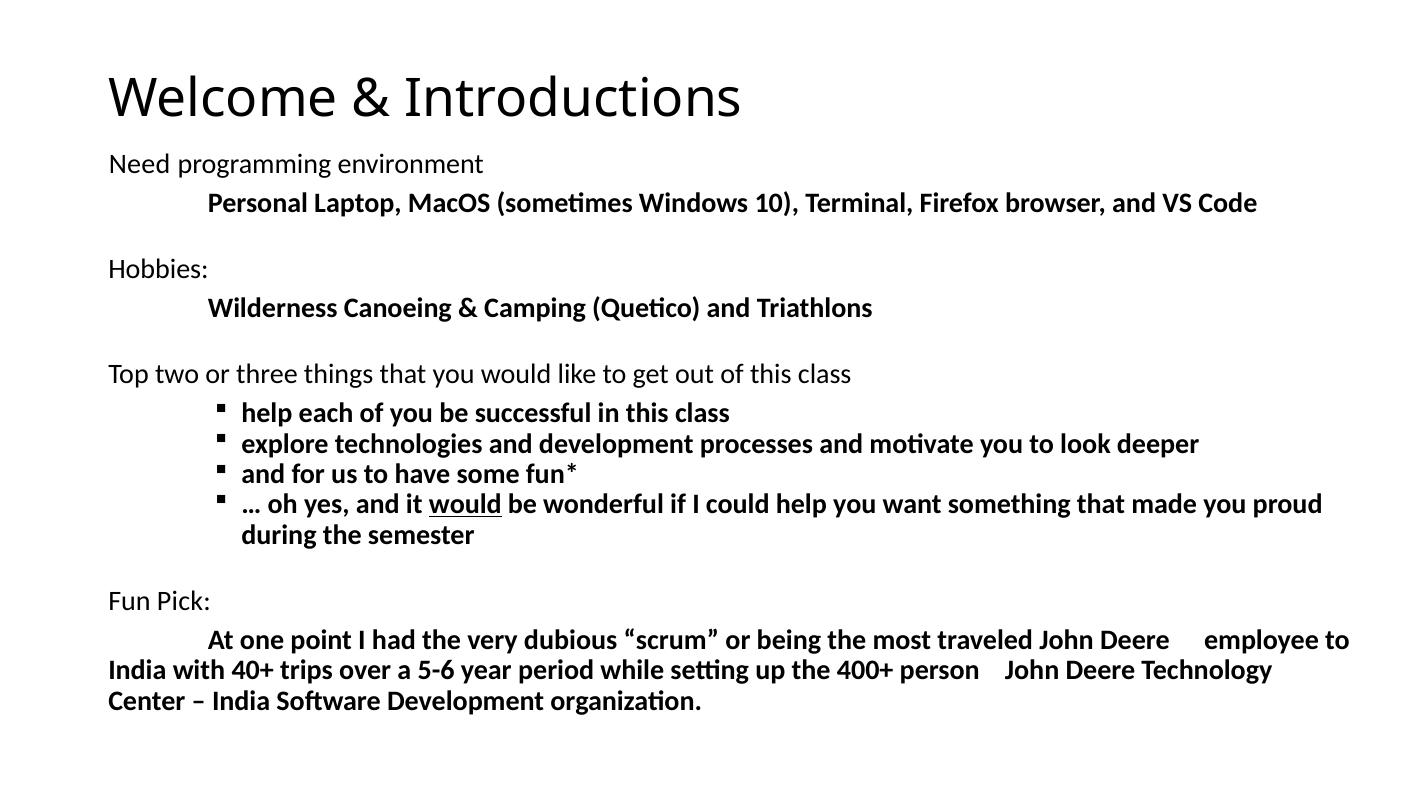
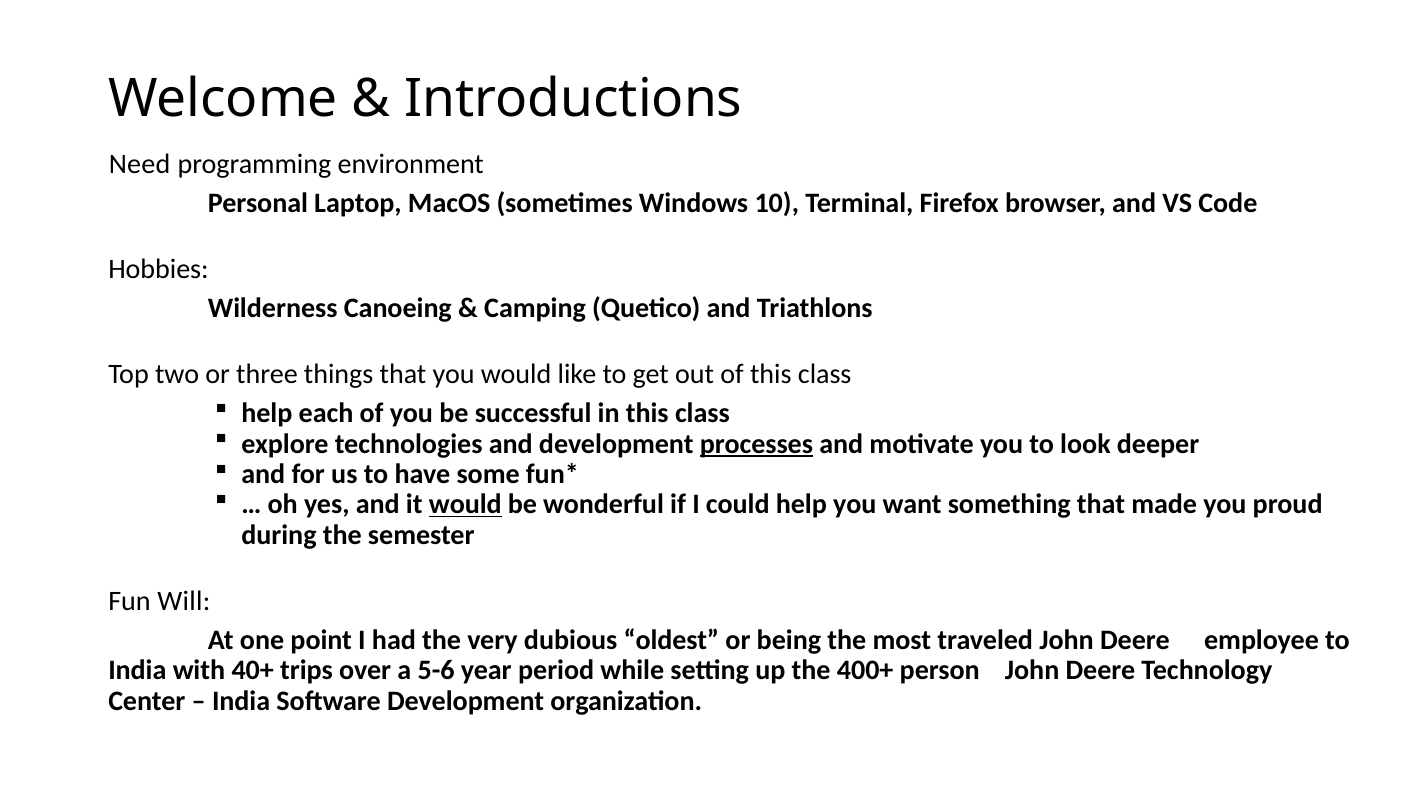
processes underline: none -> present (756, 444)
Pick: Pick -> Will (184, 601)
scrum: scrum -> oldest (671, 640)
